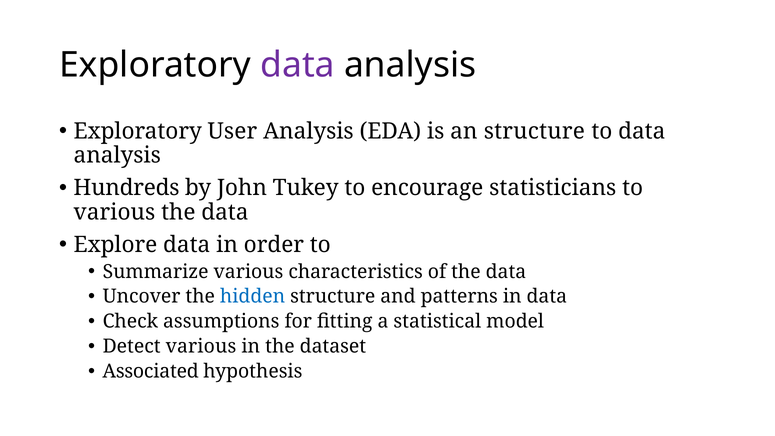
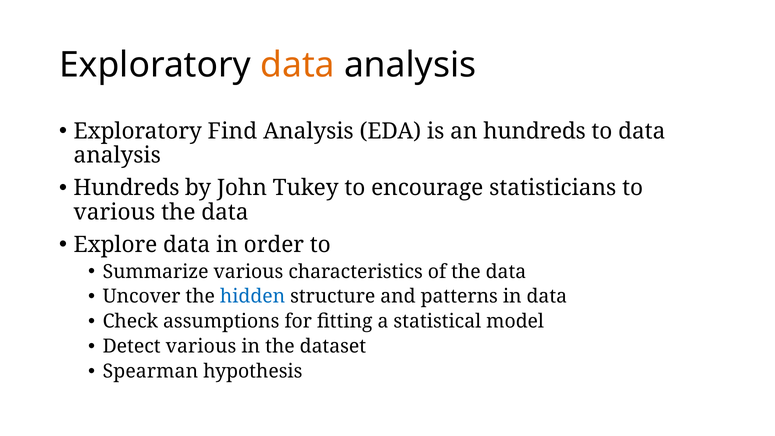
data colour: purple -> orange (298, 65)
User: User -> Find (232, 131)
an structure: structure -> hundreds (535, 131)
Associated: Associated -> Spearman (150, 371)
